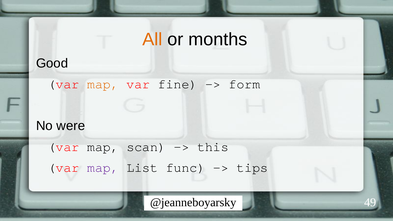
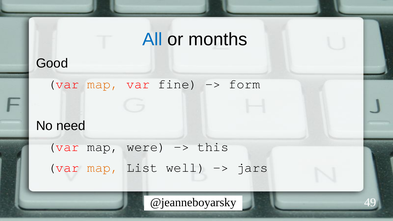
All colour: orange -> blue (152, 39)
were: were -> need (71, 126)
scan: scan -> were (146, 147)
map colour: purple -> orange (103, 168)
func: func -> well (185, 168)
tips: tips -> jars (252, 168)
